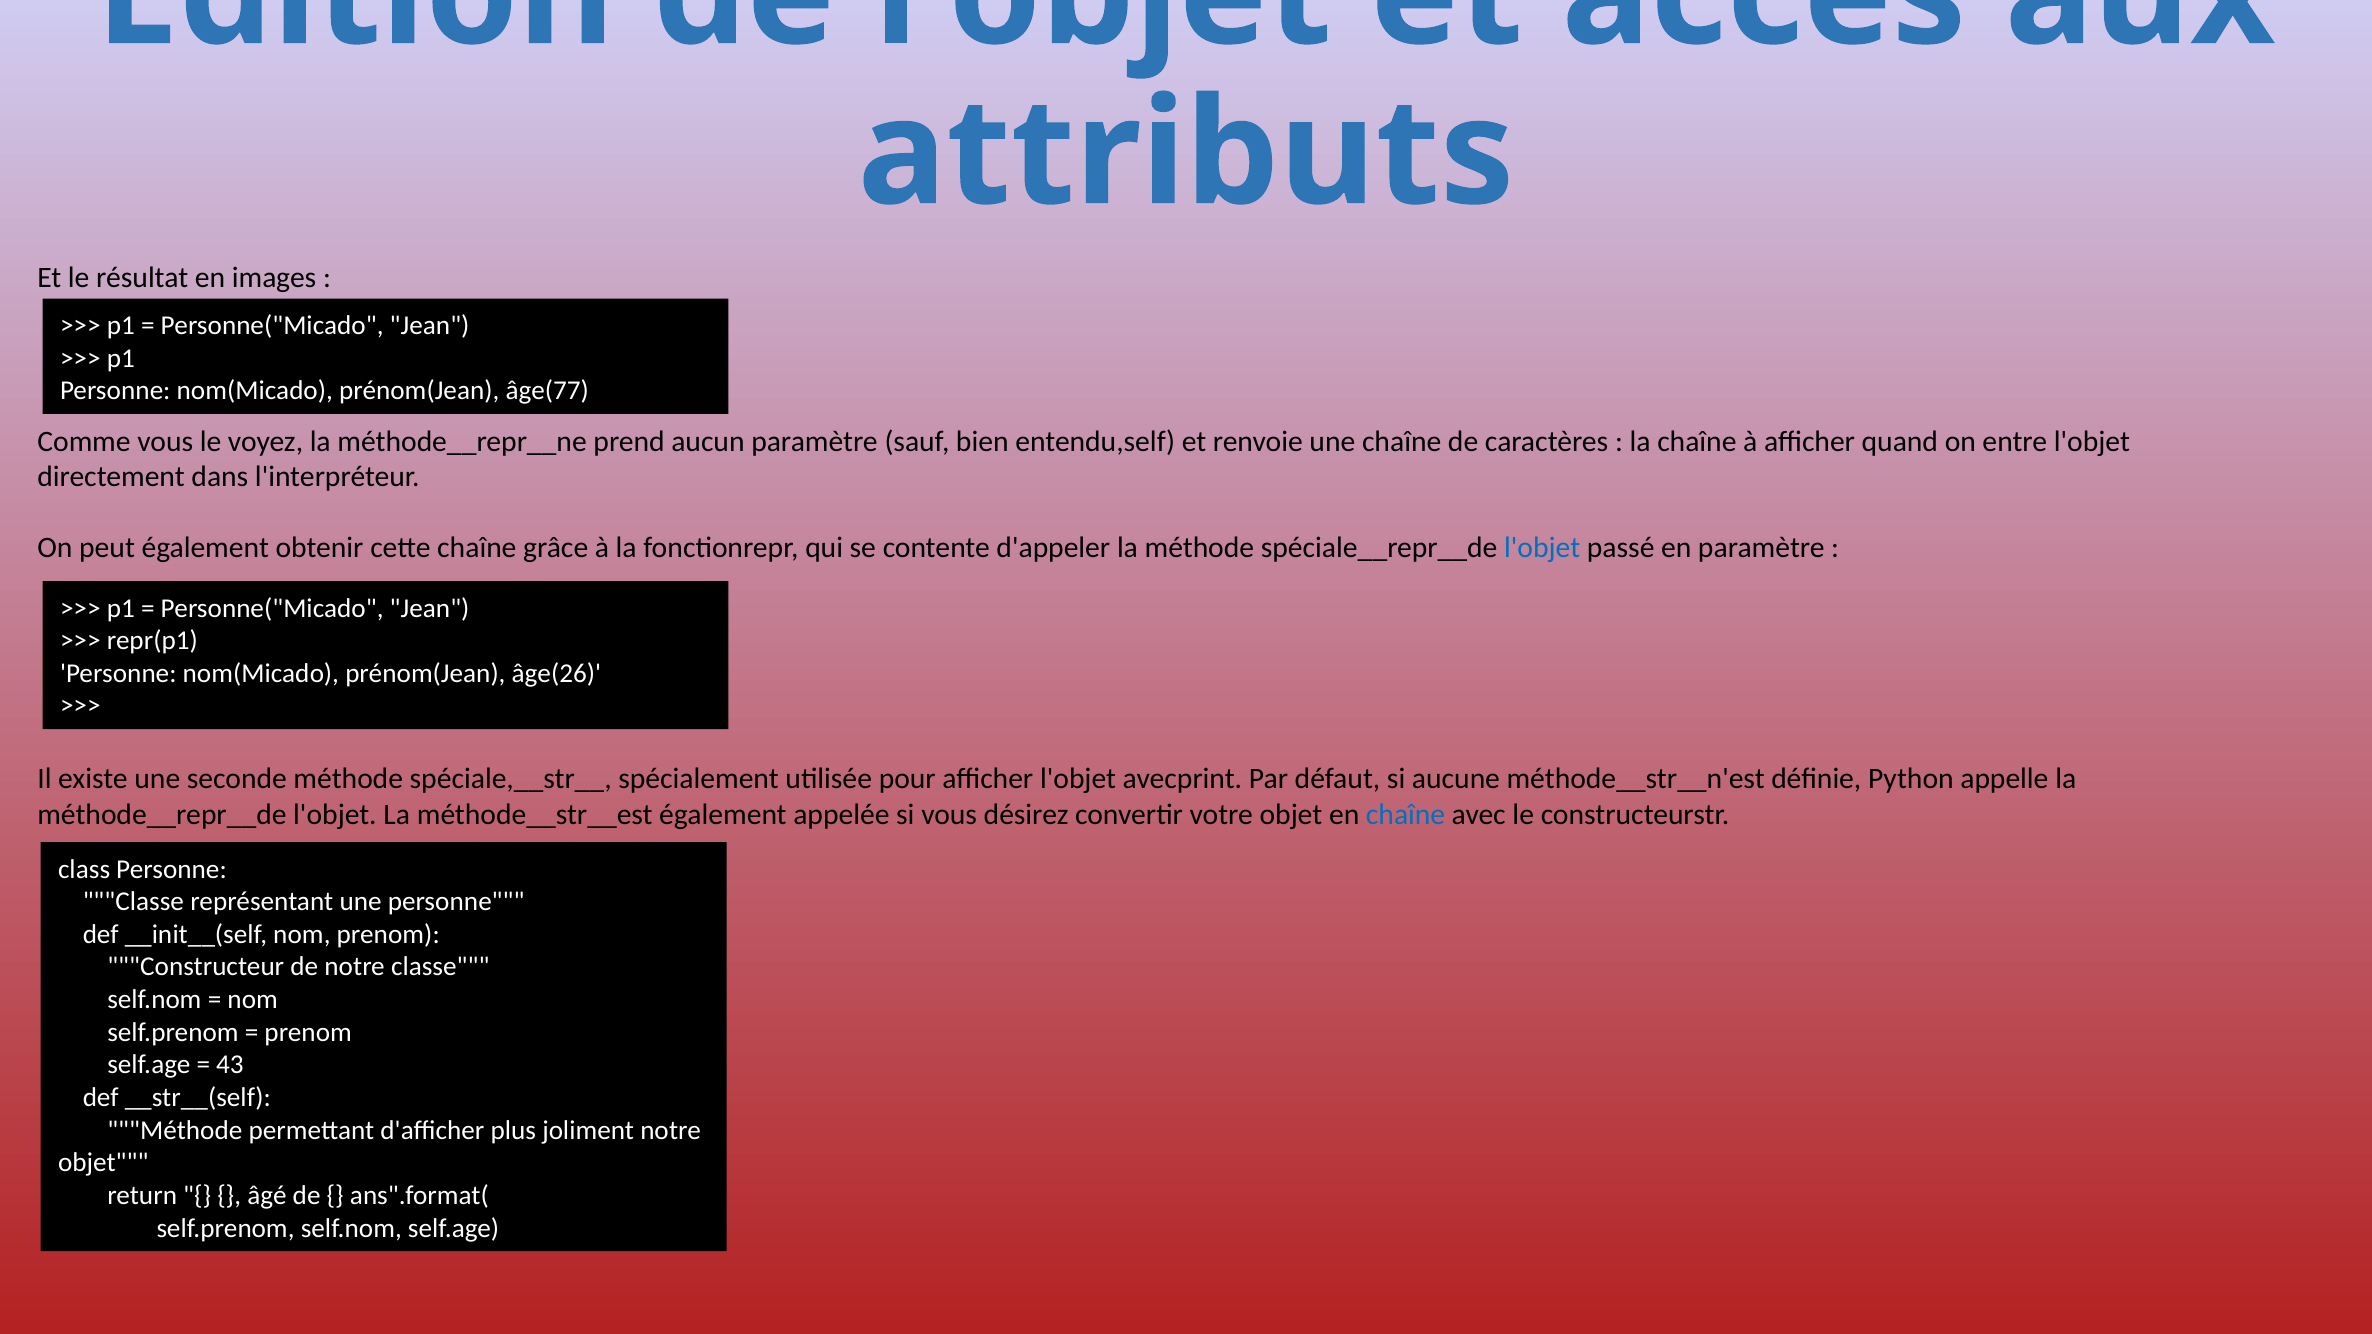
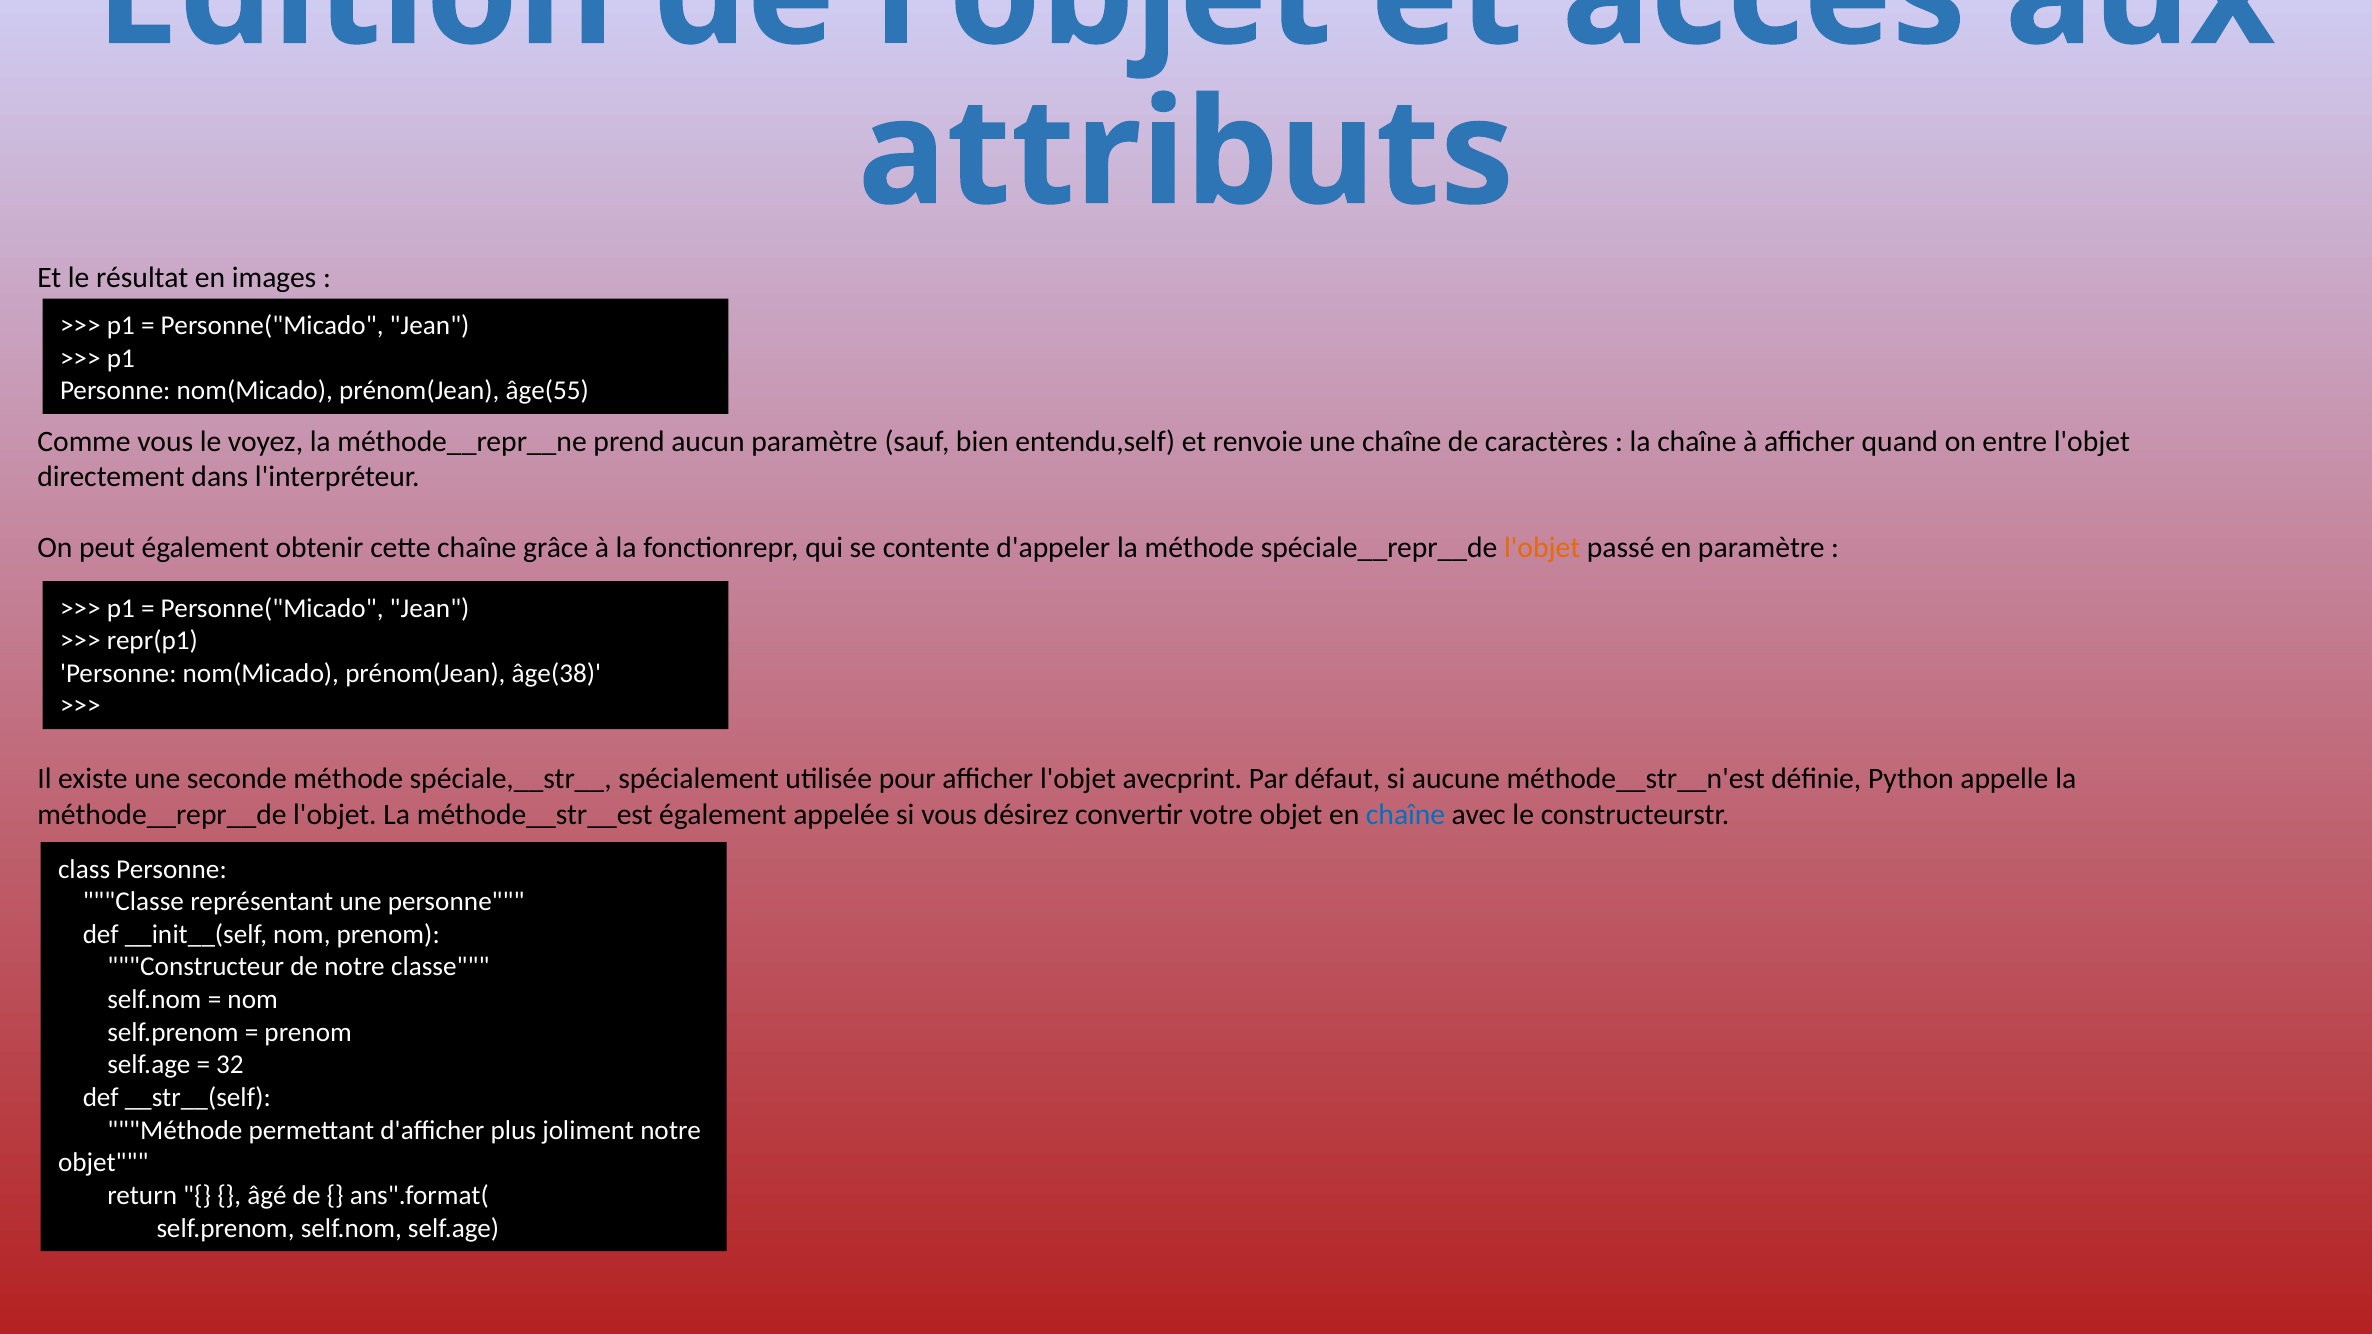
âge(77: âge(77 -> âge(55 (547, 391)
l'objet colour: blue -> orange (1542, 548)
âge(26: âge(26 -> âge(38 (556, 673)
43: 43 -> 32 (230, 1065)
